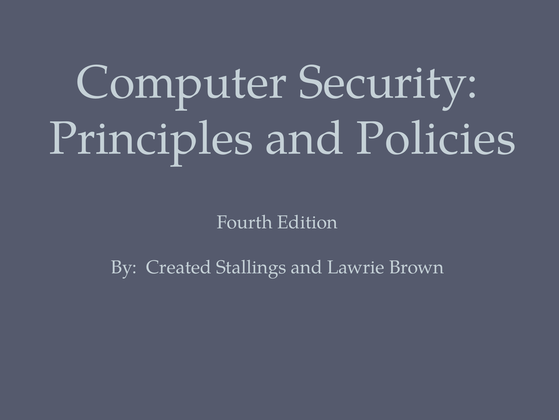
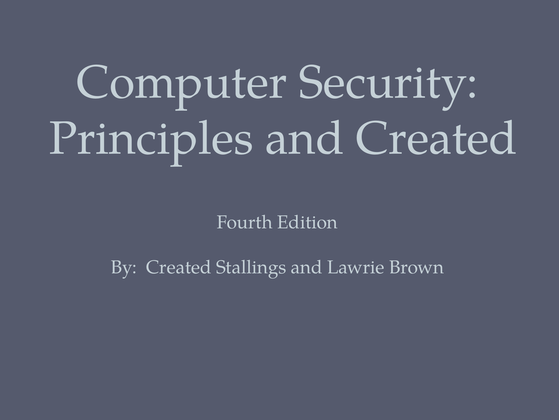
and Policies: Policies -> Created (437, 138)
